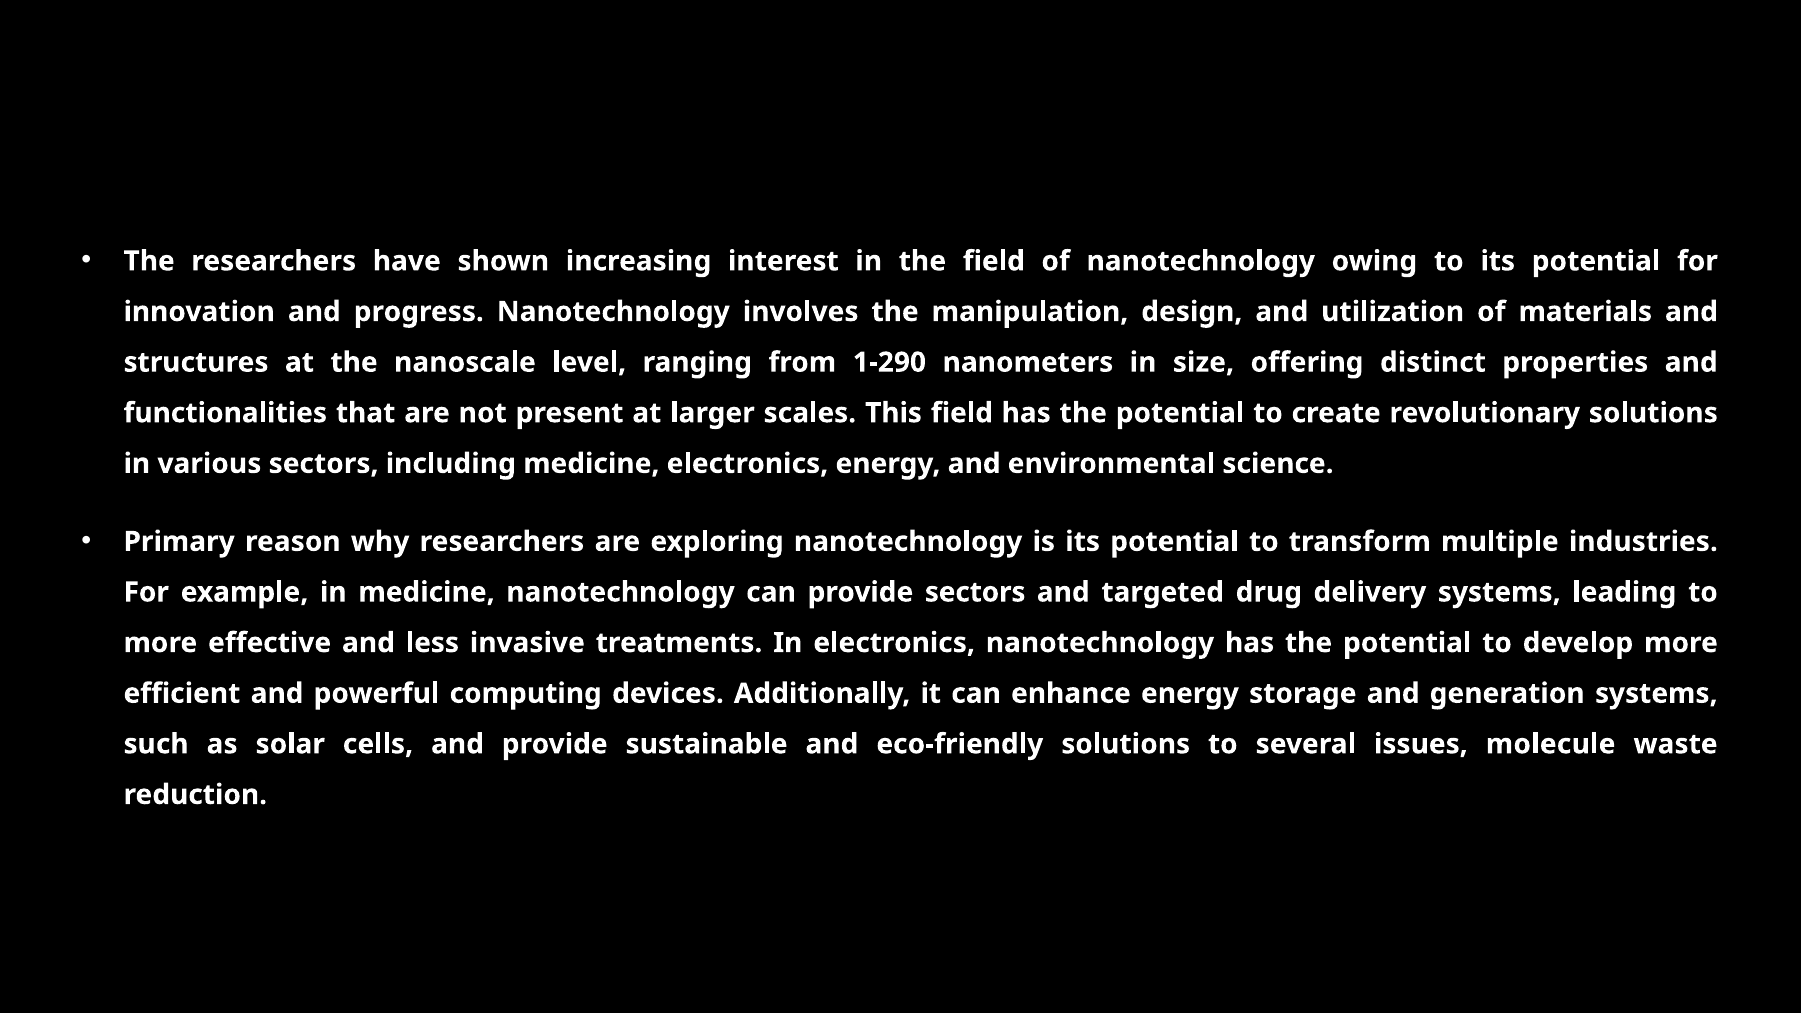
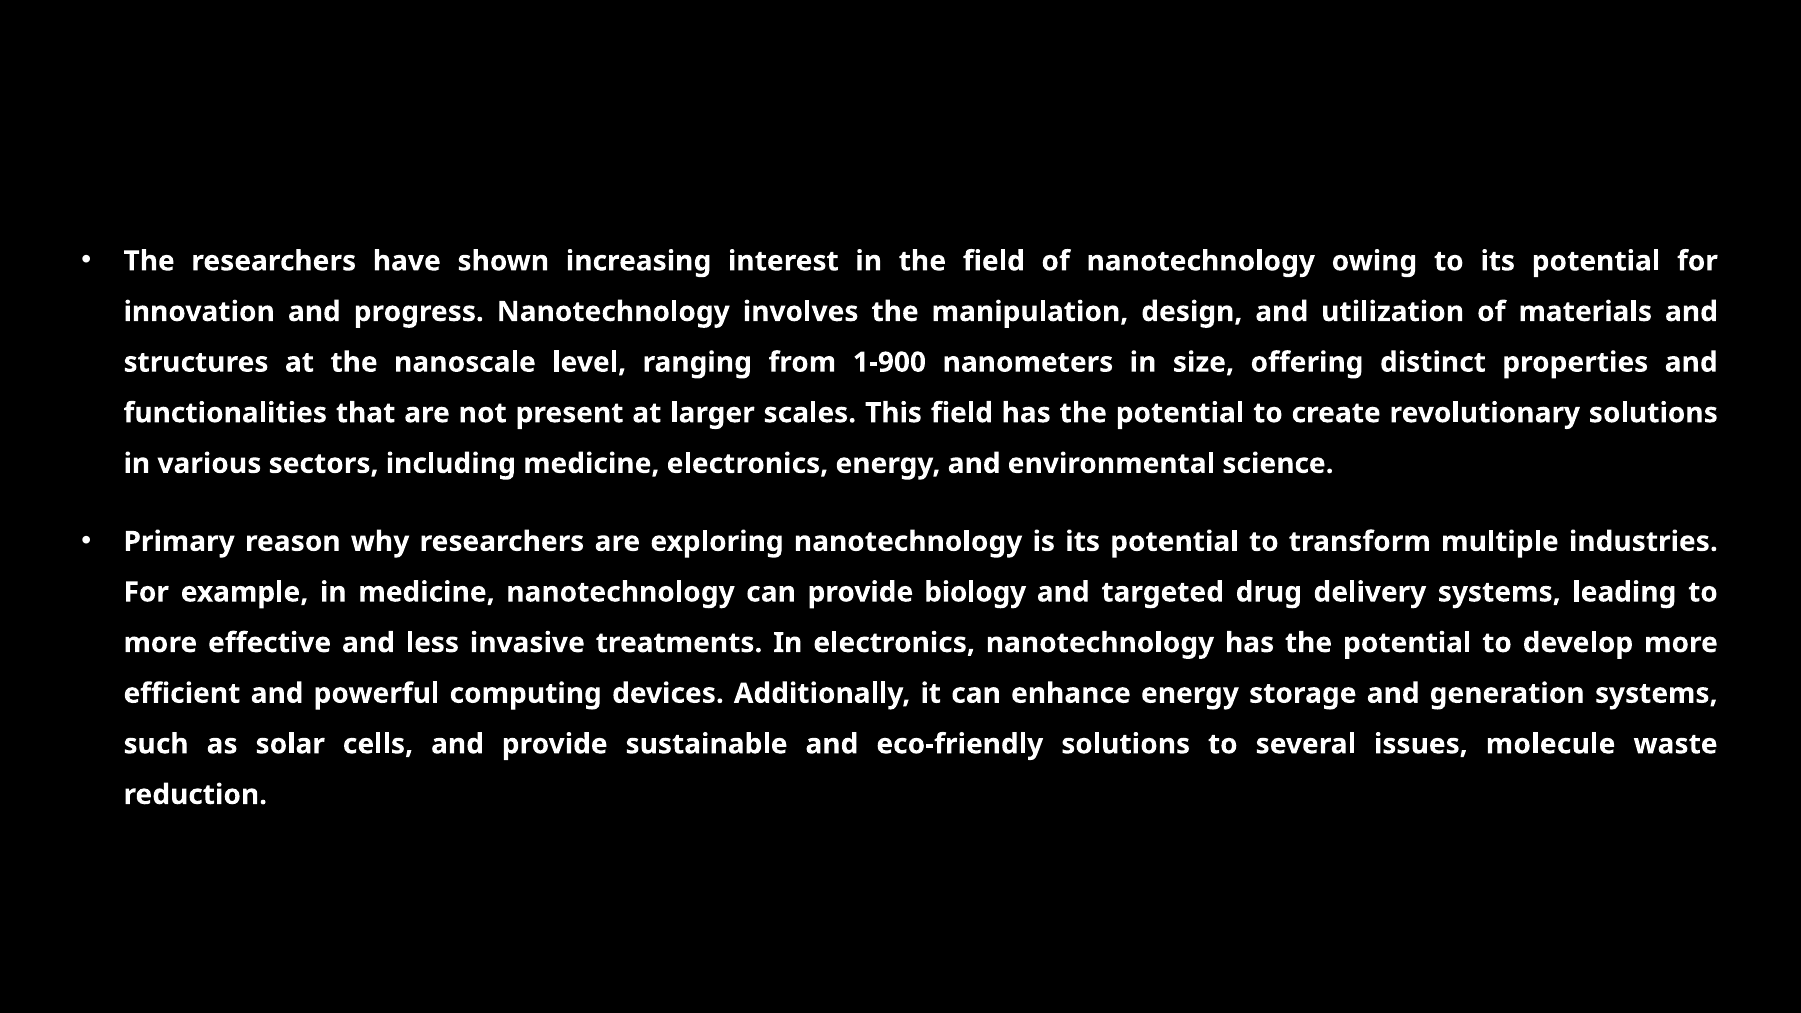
1-290: 1-290 -> 1-900 (889, 362)
provide sectors: sectors -> biology (975, 592)
